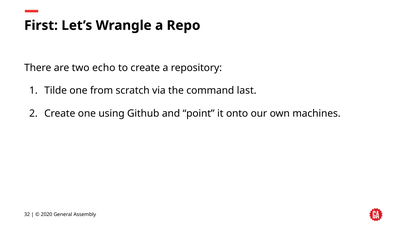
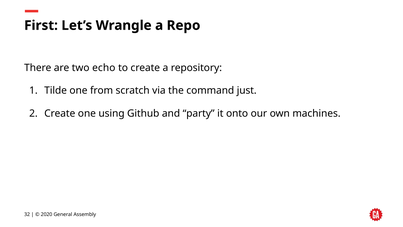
last: last -> just (247, 91)
point: point -> party (199, 113)
